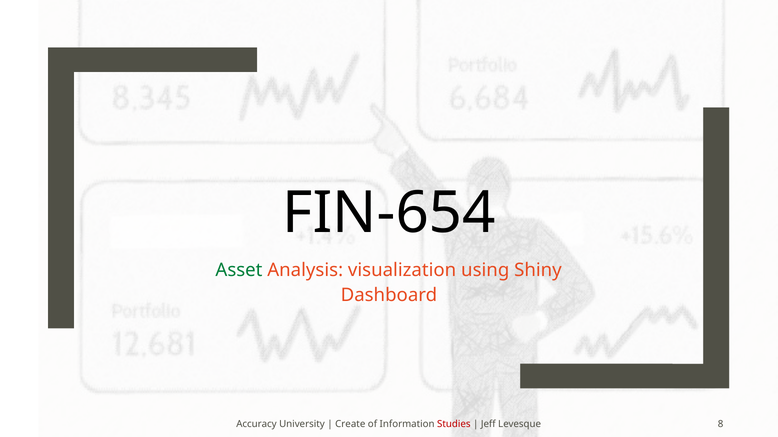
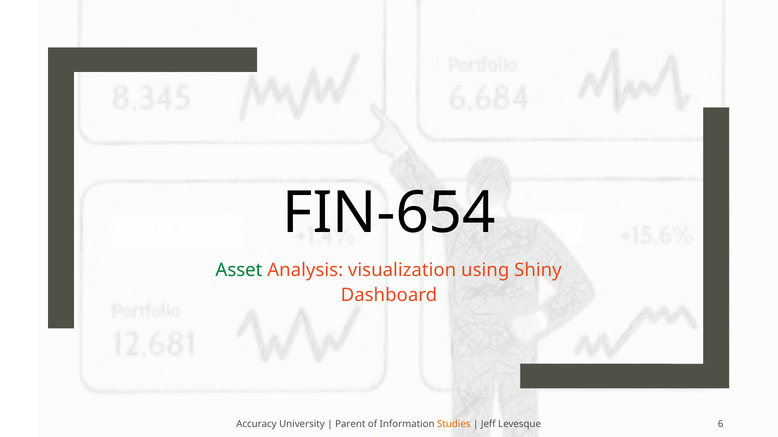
Create: Create -> Parent (350, 425)
Studies colour: red -> orange (454, 425)
8: 8 -> 6 (721, 425)
